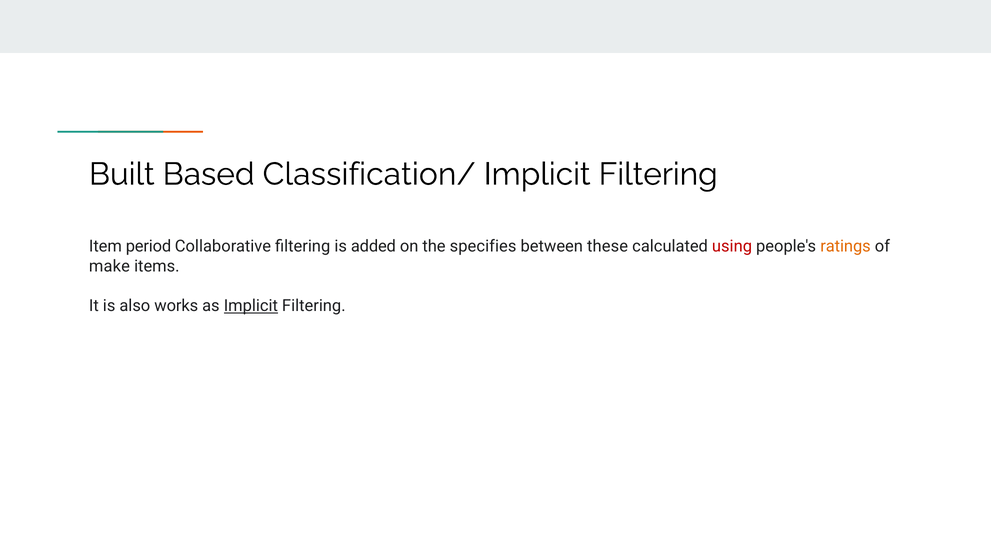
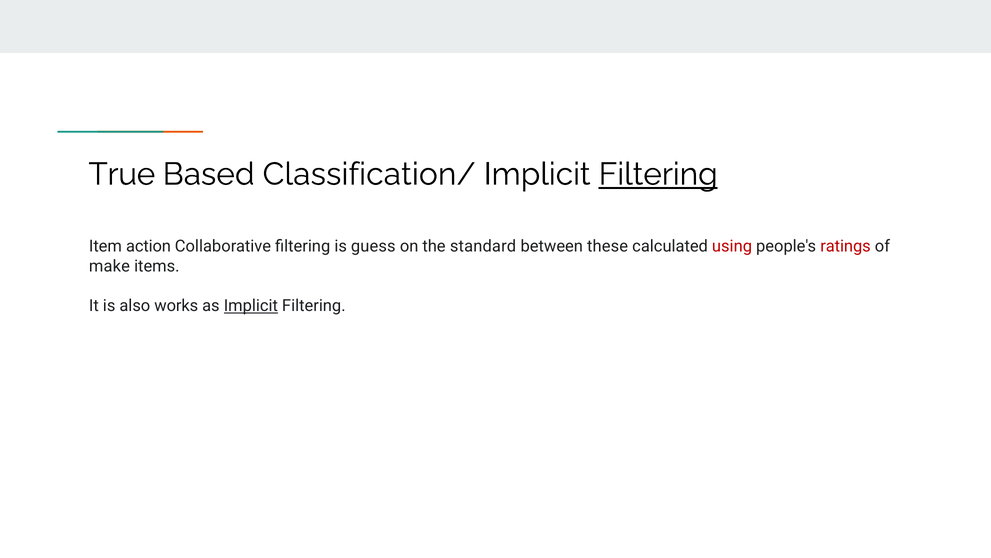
Built: Built -> True (122, 174)
Filtering underline: none -> present (658, 174)
period: period -> action (148, 246)
added: added -> guess (373, 246)
specifies: specifies -> standard (483, 246)
ratings colour: orange -> red (846, 246)
